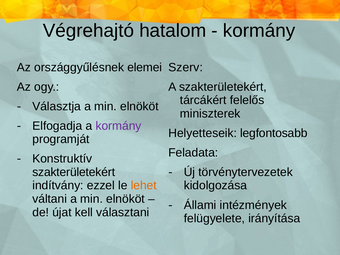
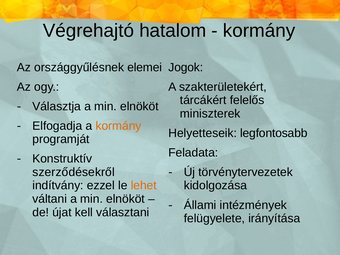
Szerv: Szerv -> Jogok (186, 67)
kormány colour: purple -> orange (119, 126)
szakterületekért: szakterületekért -> szerződésekről (74, 172)
